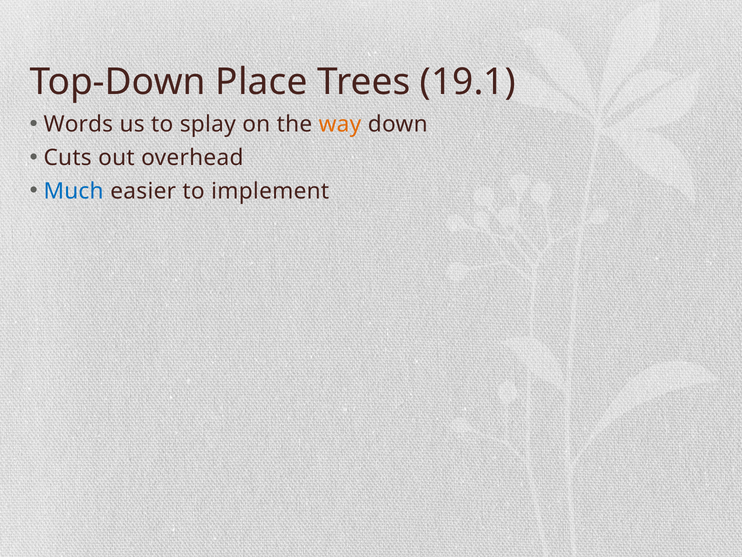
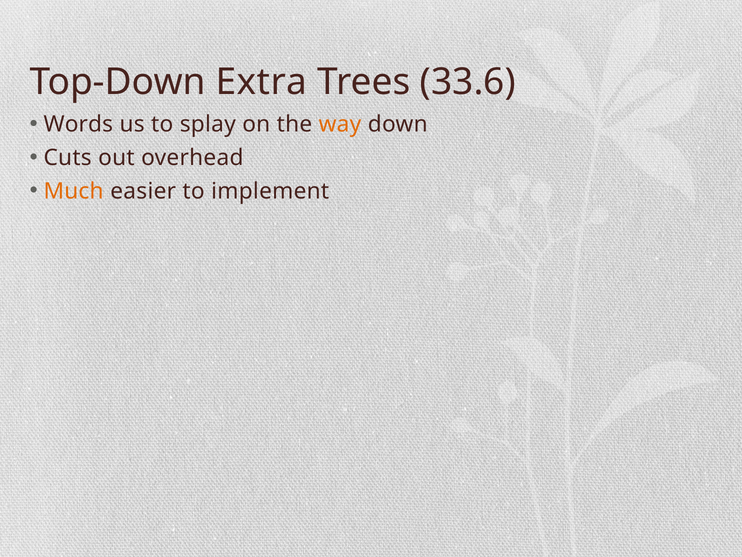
Place: Place -> Extra (261, 82)
19.1: 19.1 -> 33.6 (468, 82)
Much colour: blue -> orange (74, 191)
